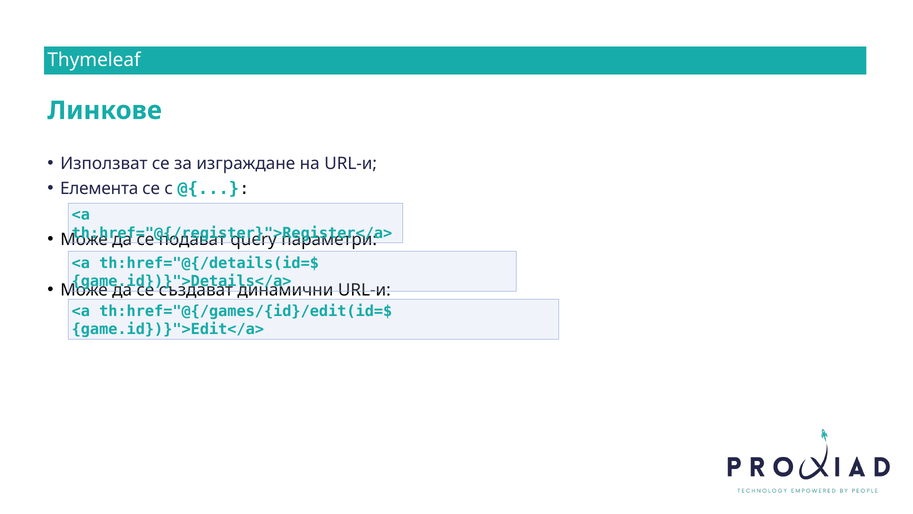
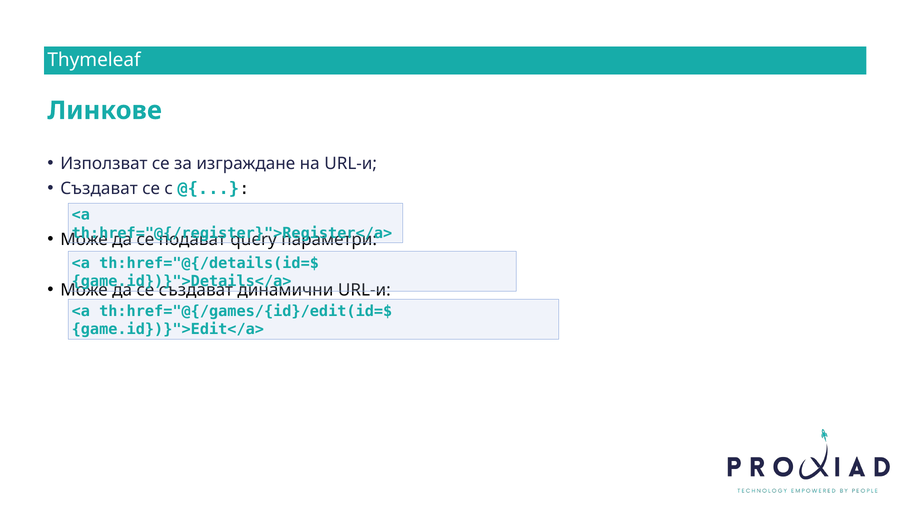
Елемента: Елемента -> Създават (99, 189)
